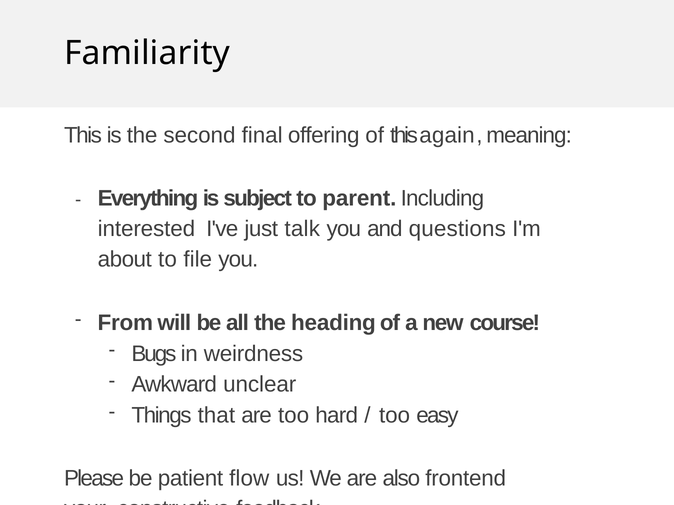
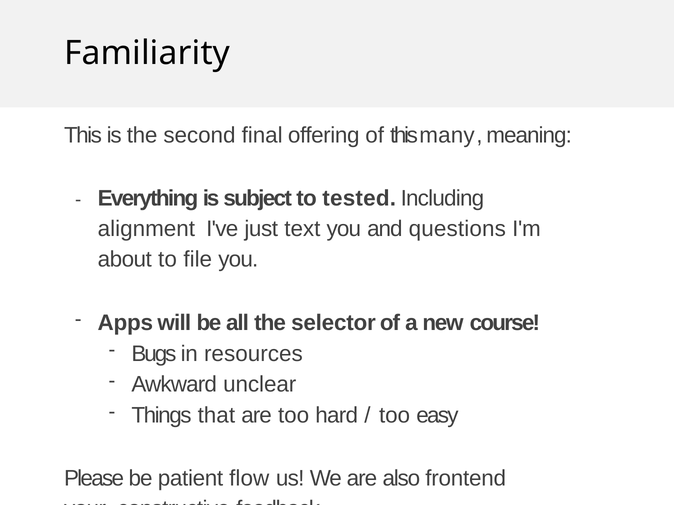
again: again -> many (447, 135)
parent: parent -> tested (359, 198)
interested: interested -> alignment (146, 229)
talk: talk -> text (302, 229)
From: From -> Apps (125, 323)
heading: heading -> selector (333, 323)
weirdness: weirdness -> resources (253, 354)
